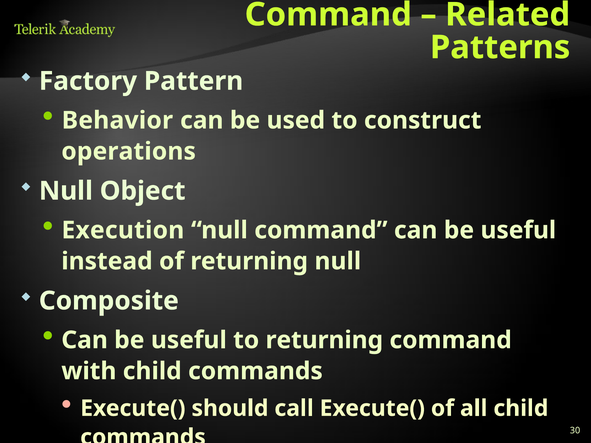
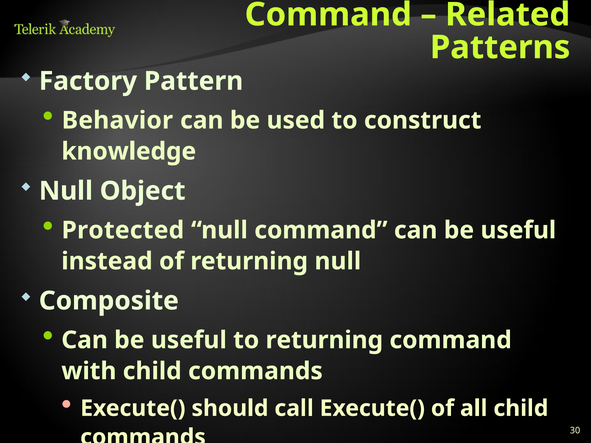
operations: operations -> knowledge (129, 151)
Execution: Execution -> Protected (123, 230)
